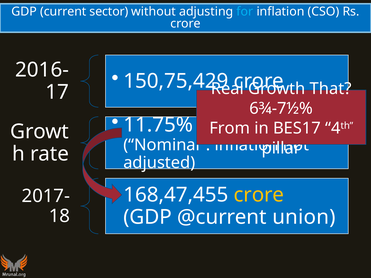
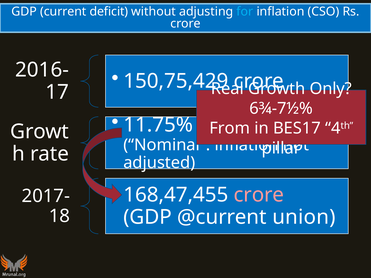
sector: sector -> deficit (109, 12)
That: That -> Only (331, 89)
crore colour: yellow -> pink (259, 195)
